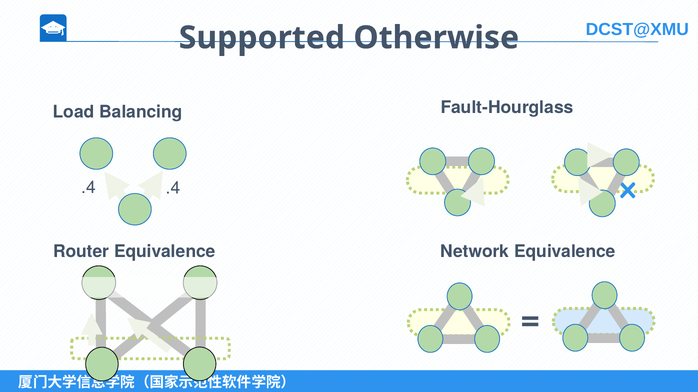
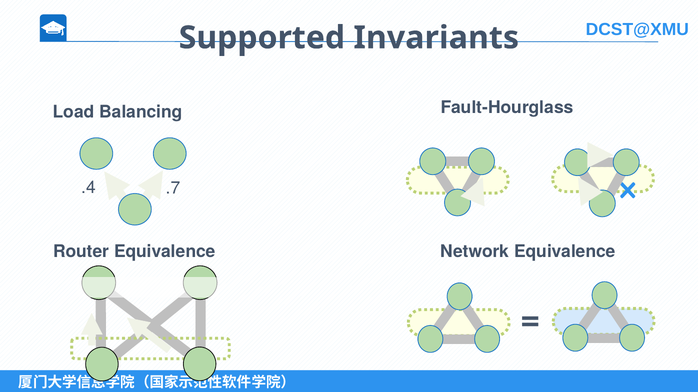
Otherwise: Otherwise -> Invariants (436, 38)
.4 .4: .4 -> .7 (173, 189)
